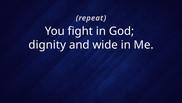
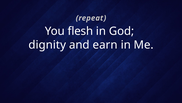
fight: fight -> flesh (80, 31)
wide: wide -> earn (105, 45)
